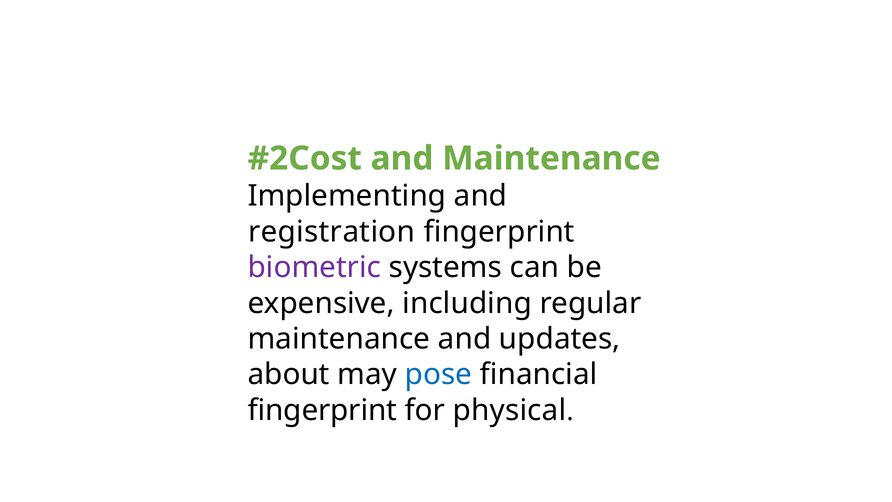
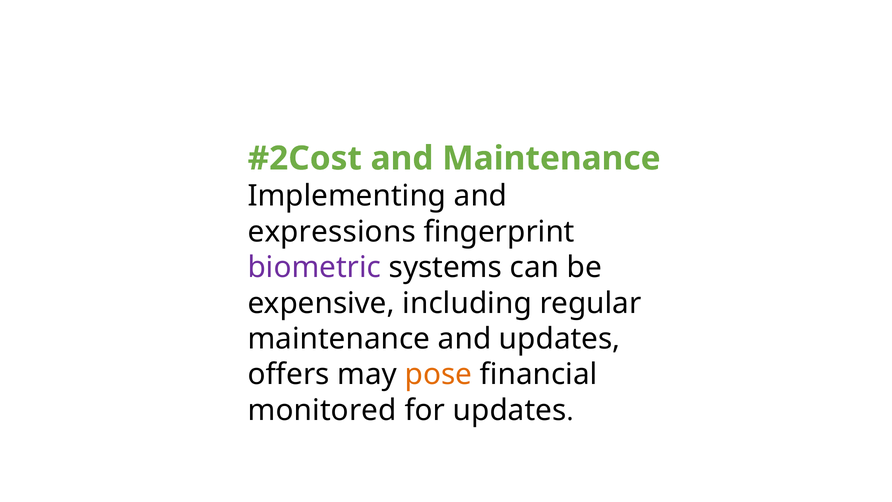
registration: registration -> expressions (332, 232)
about: about -> offers (289, 374)
pose colour: blue -> orange (438, 374)
fingerprint: fingerprint -> monitored (322, 410)
for physical: physical -> updates (510, 410)
